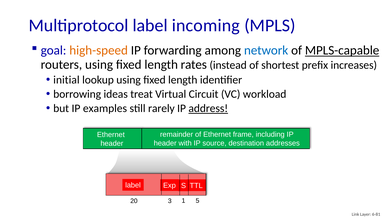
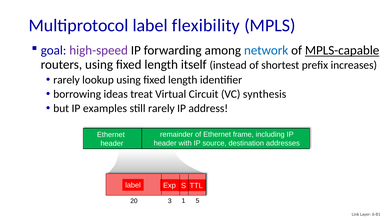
incoming: incoming -> flexibility (206, 25)
high-speed colour: orange -> purple (99, 50)
rates: rates -> itself (194, 65)
initial: initial -> rarely (67, 80)
workload: workload -> synthesis (265, 94)
address underline: present -> none (208, 108)
